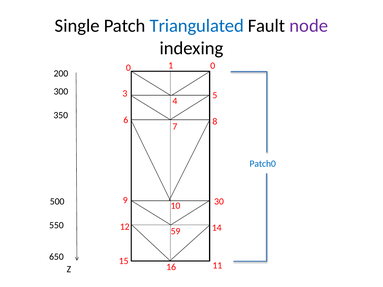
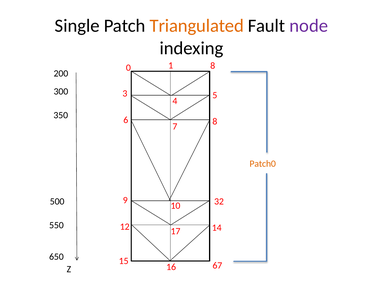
Triangulated colour: blue -> orange (197, 26)
1 0: 0 -> 8 (213, 66)
Patch0 colour: blue -> orange (263, 164)
30: 30 -> 32 (219, 202)
59: 59 -> 17 (176, 232)
11: 11 -> 67 (217, 266)
